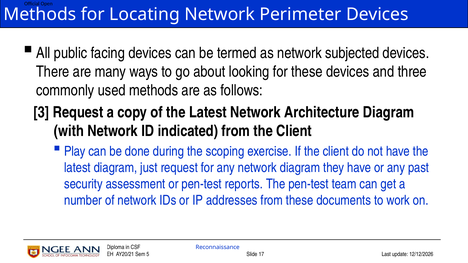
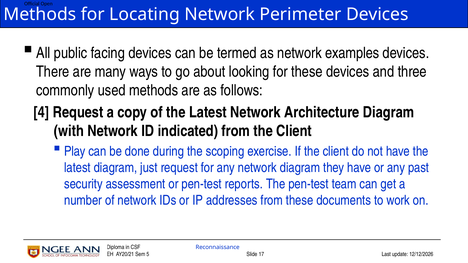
subjected: subjected -> examples (352, 53)
3: 3 -> 4 (41, 112)
